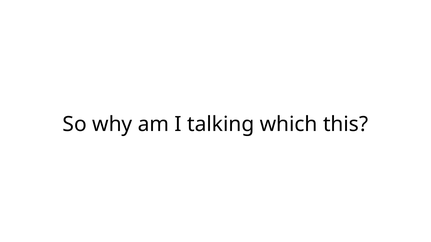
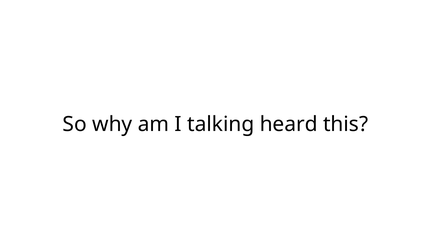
which: which -> heard (289, 125)
